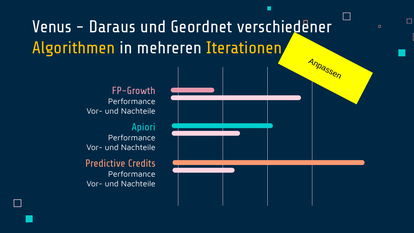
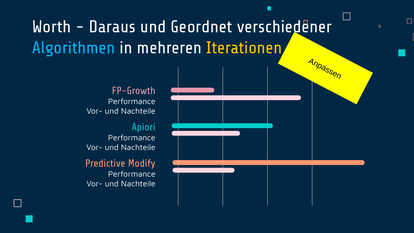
Venus: Venus -> Worth (52, 27)
Algorithmen colour: yellow -> light blue (74, 48)
Credits: Credits -> Modify (142, 163)
